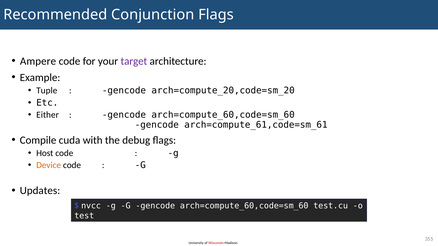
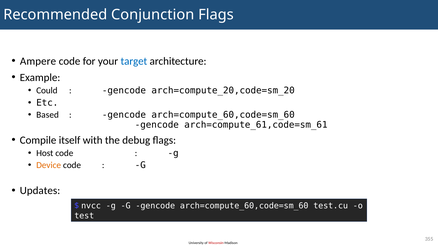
target colour: purple -> blue (134, 61)
Tuple: Tuple -> Could (47, 91)
Either: Either -> Based (48, 115)
cuda: cuda -> itself (70, 140)
